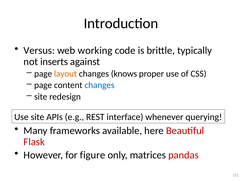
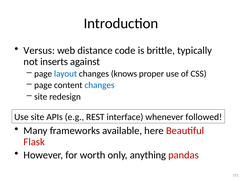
working: working -> distance (95, 51)
layout colour: orange -> blue (65, 74)
querying: querying -> followed (204, 117)
figure: figure -> worth (93, 155)
matrices: matrices -> anything (148, 155)
